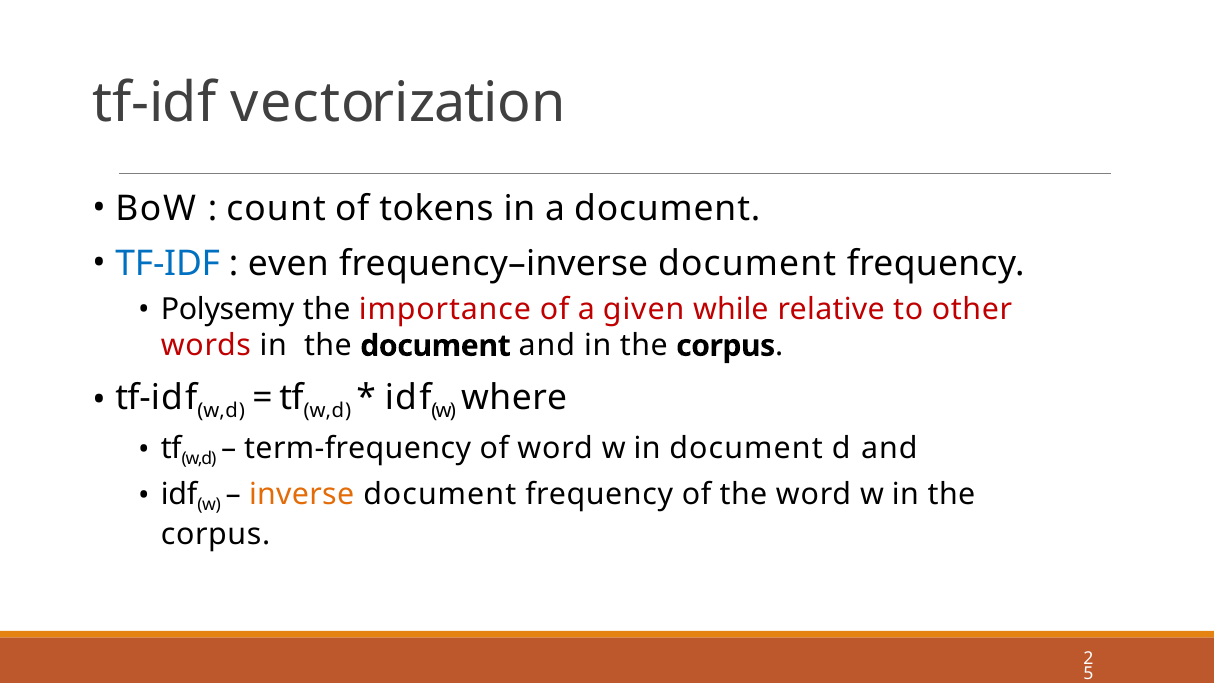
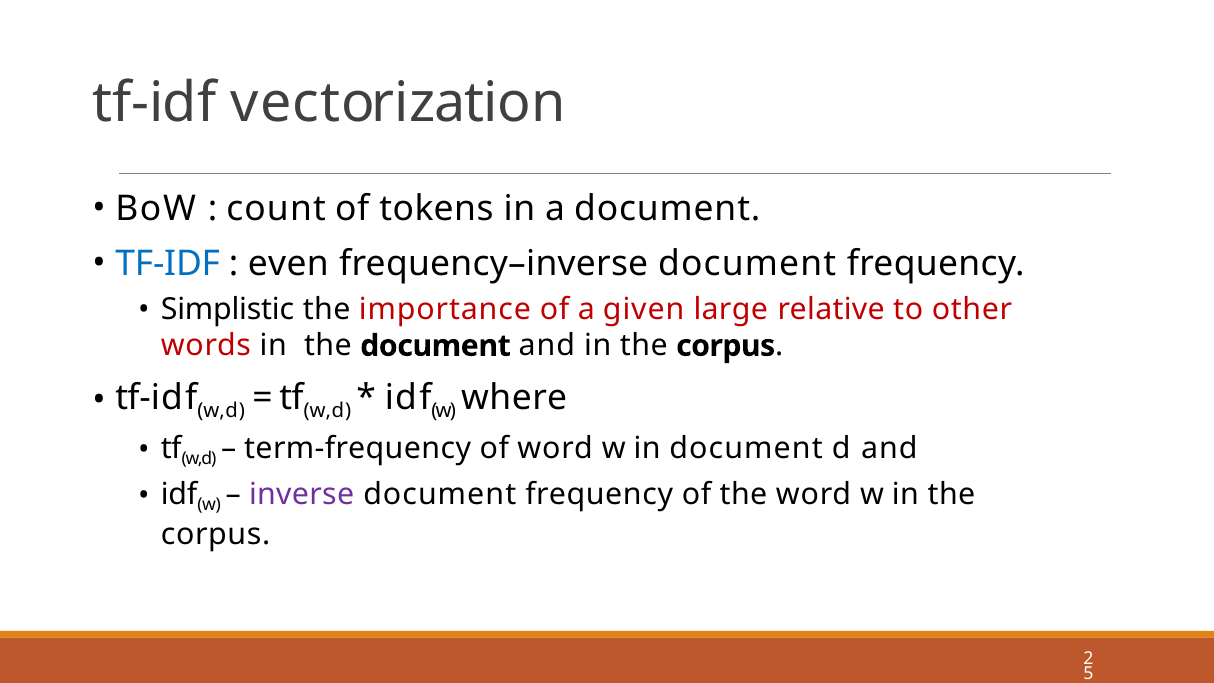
Polysemy: Polysemy -> Simplistic (228, 309)
while: while -> large (731, 309)
inverse colour: orange -> purple (302, 494)
